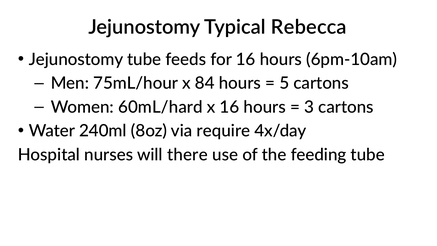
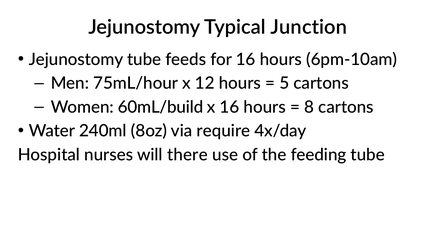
Rebecca: Rebecca -> Junction (309, 27)
84: 84 -> 12 (205, 83)
60mL/hard: 60mL/hard -> 60mL/build (161, 107)
3: 3 -> 8 (309, 107)
